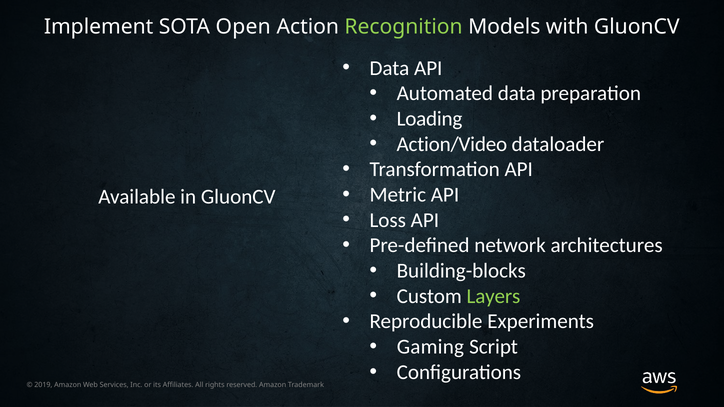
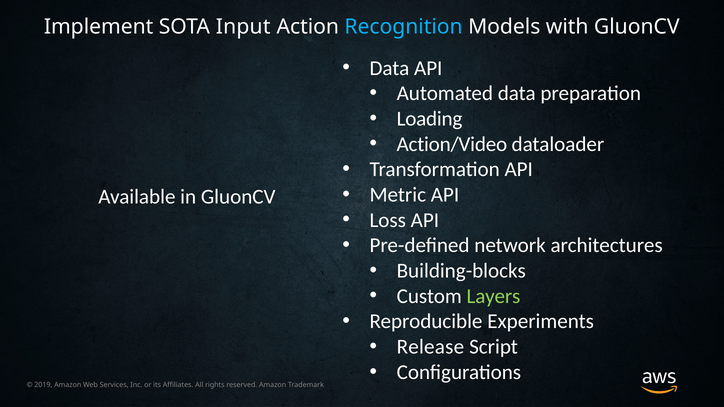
Open: Open -> Input (243, 27)
Recognition colour: light green -> light blue (404, 27)
Gaming: Gaming -> Release (430, 347)
